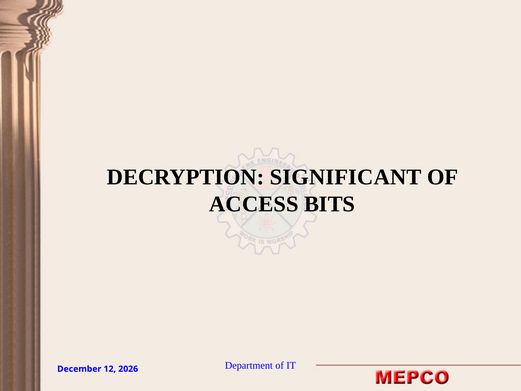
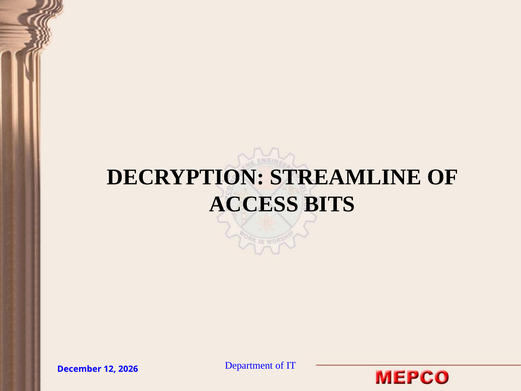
SIGNIFICANT: SIGNIFICANT -> STREAMLINE (346, 177)
